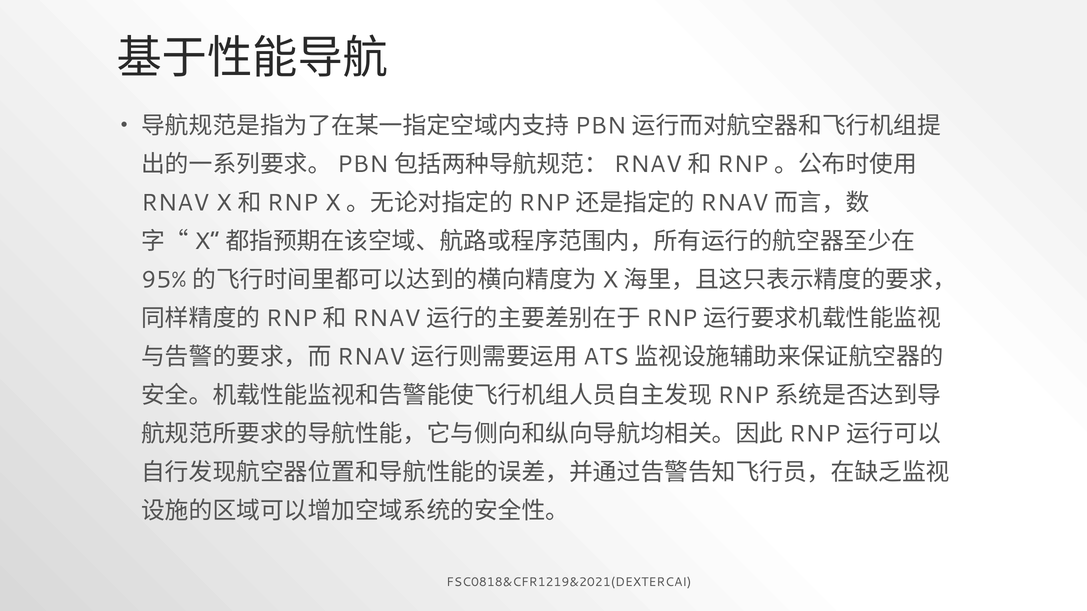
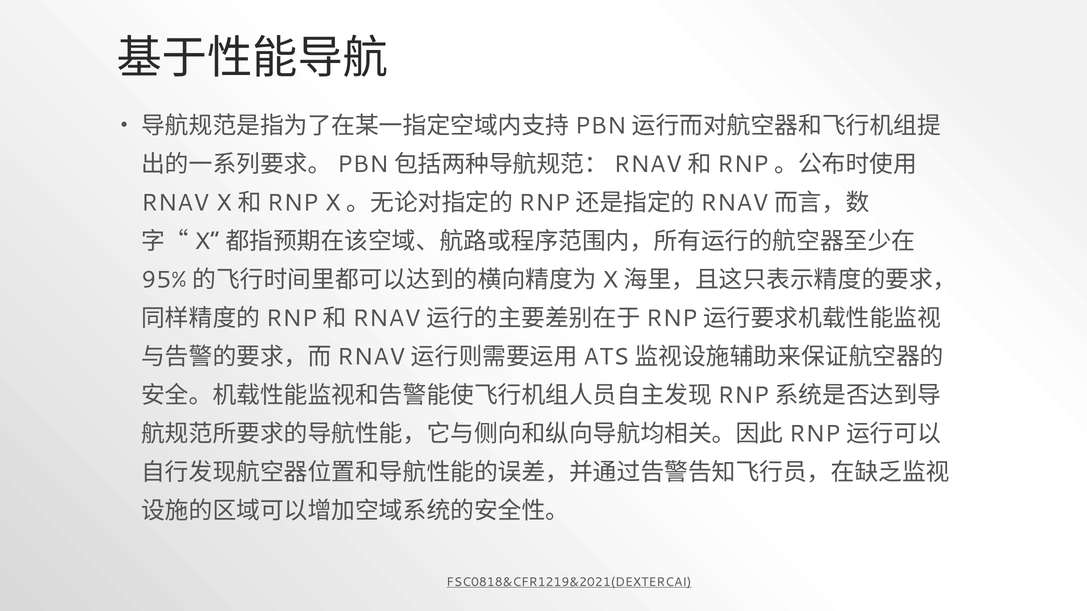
FSC0818&CFR1219&2021(DEXTERCAI underline: none -> present (569, 582)
